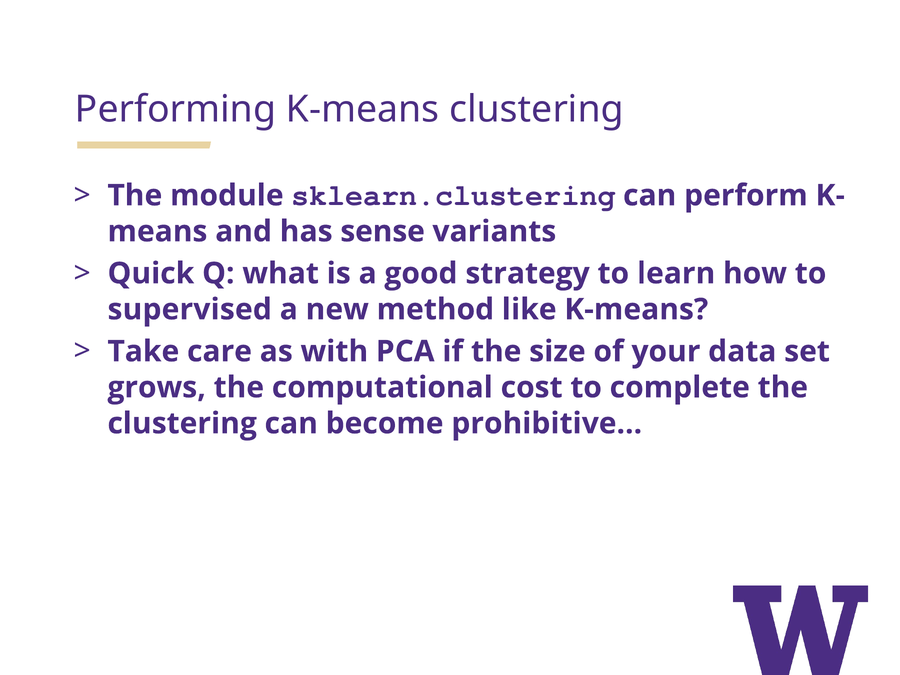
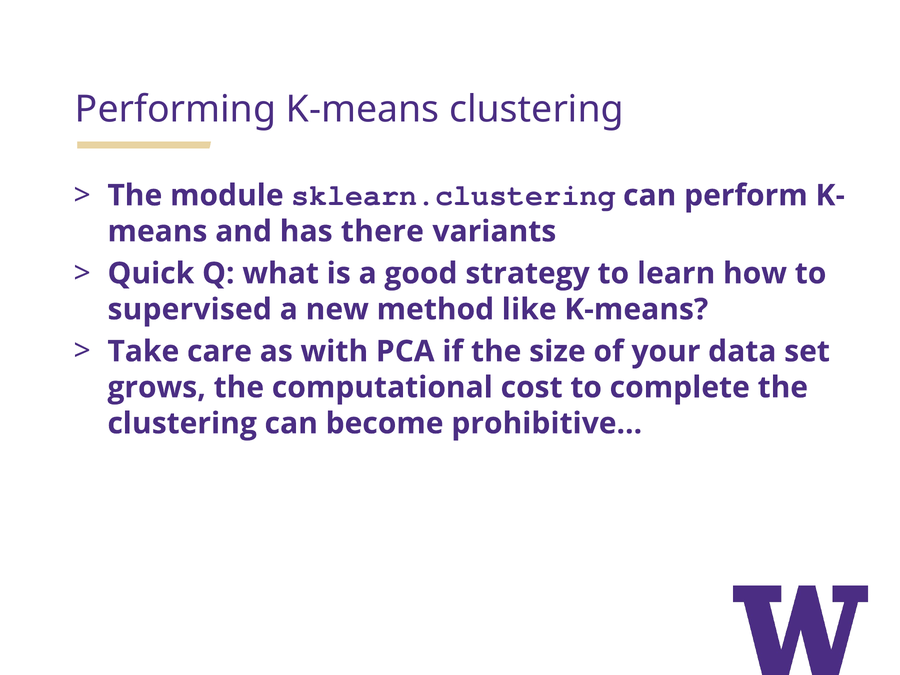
sense: sense -> there (382, 231)
